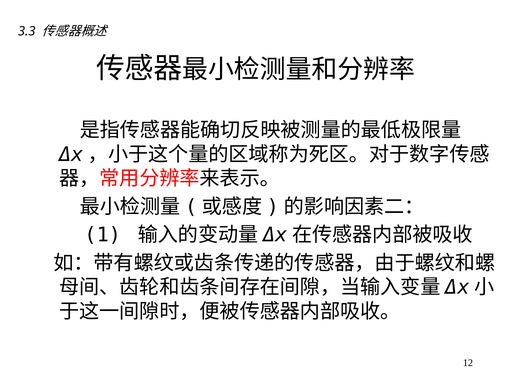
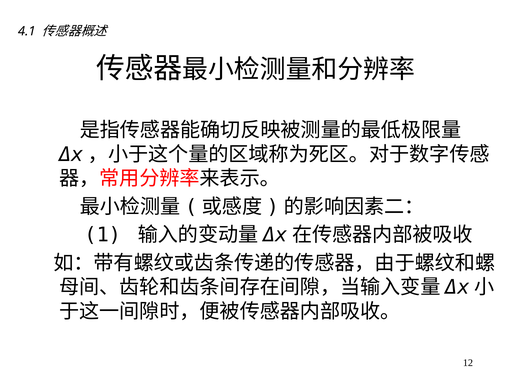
3.3: 3.3 -> 4.1 (27, 31)
